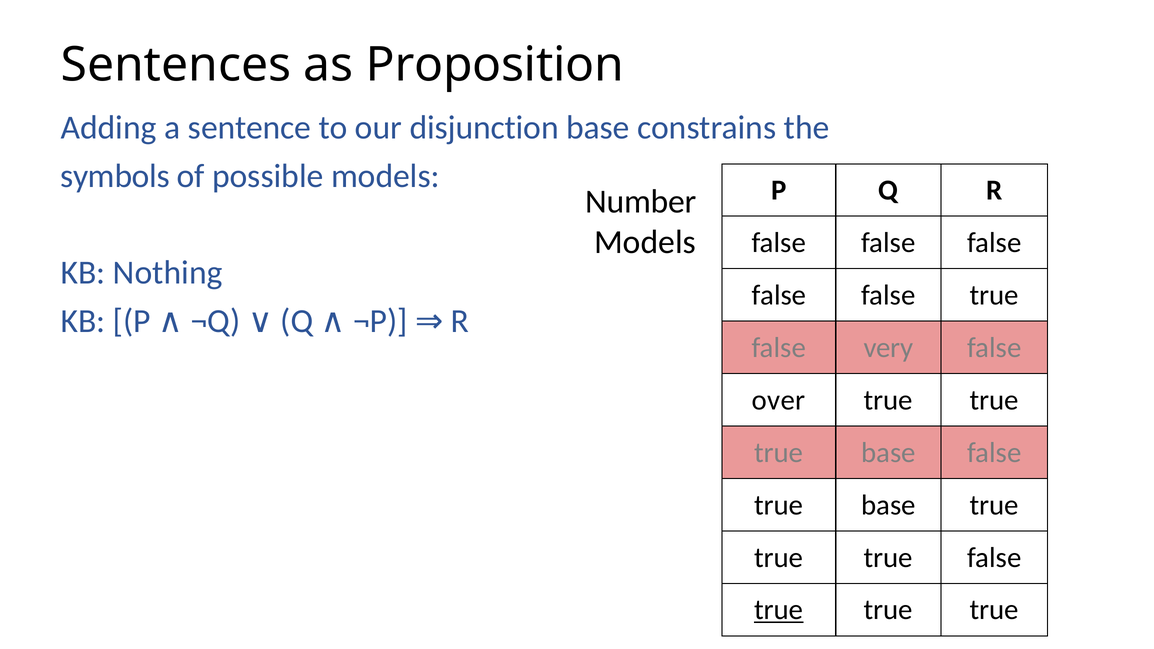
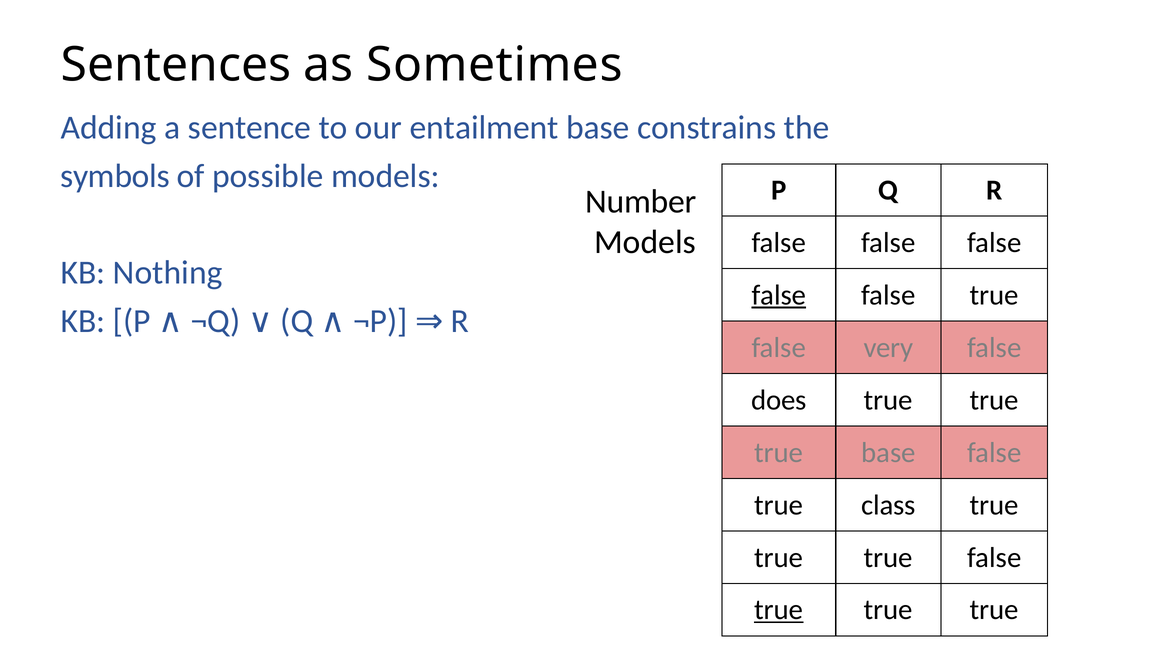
Proposition: Proposition -> Sometimes (494, 65)
disjunction: disjunction -> entailment (484, 128)
false underline: none -> present (779, 295)
over: over -> does (779, 400)
base: base -> class (888, 505)
